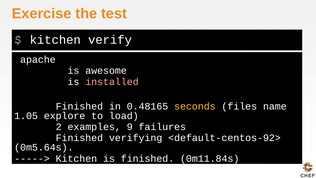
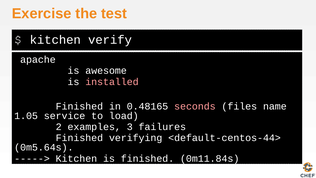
seconds colour: yellow -> pink (195, 106)
explore: explore -> service (65, 116)
9: 9 -> 3 (130, 127)
<default-centos-92>: <default-centos-92> -> <default-centos-44> (225, 138)
